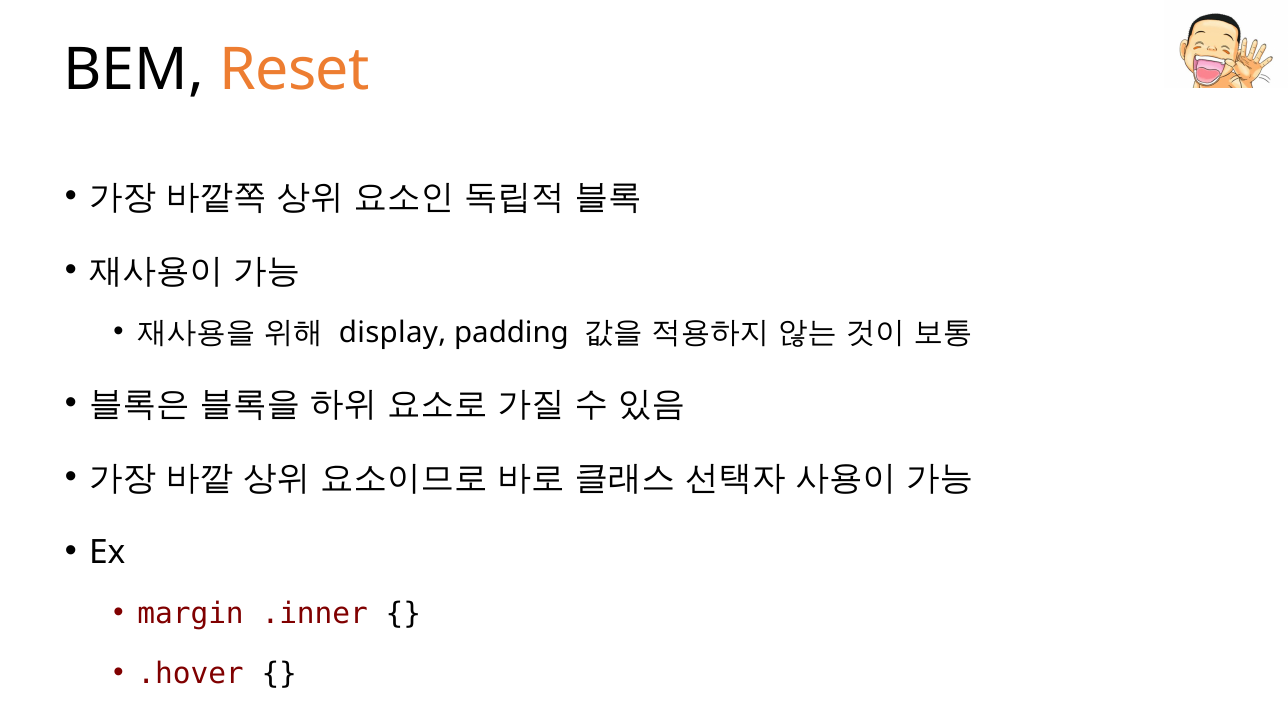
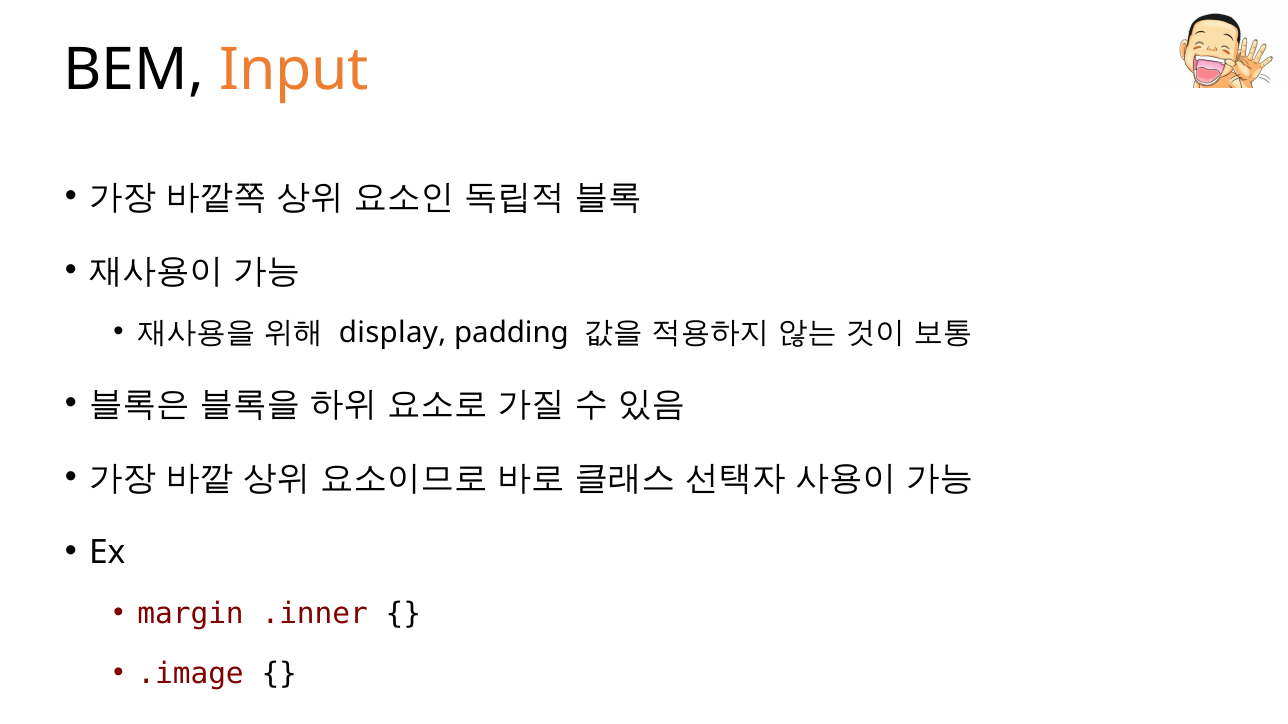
Reset: Reset -> Input (294, 70)
.hover: .hover -> .image (191, 674)
